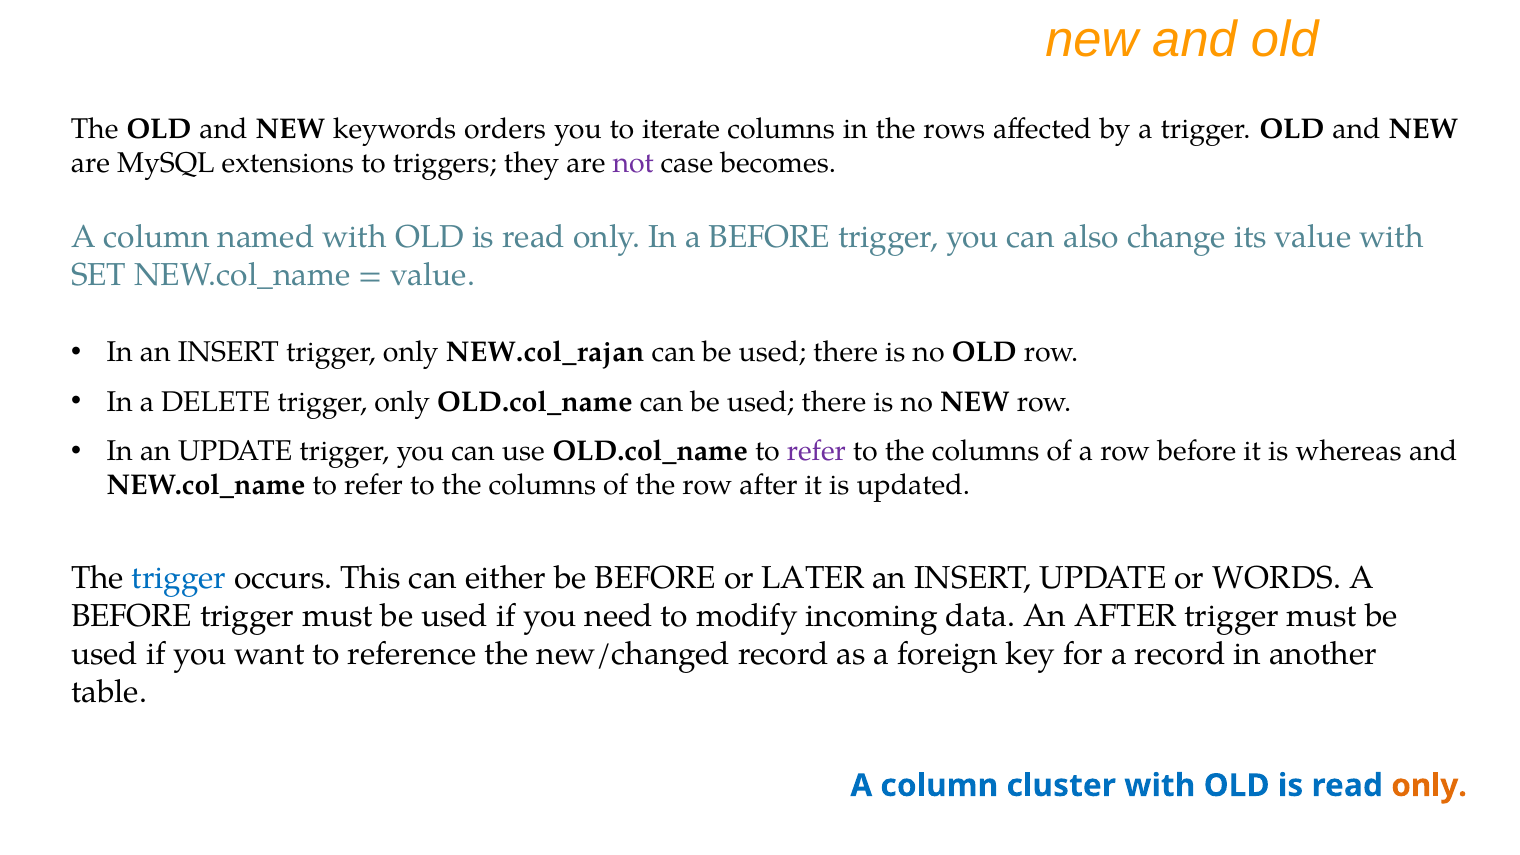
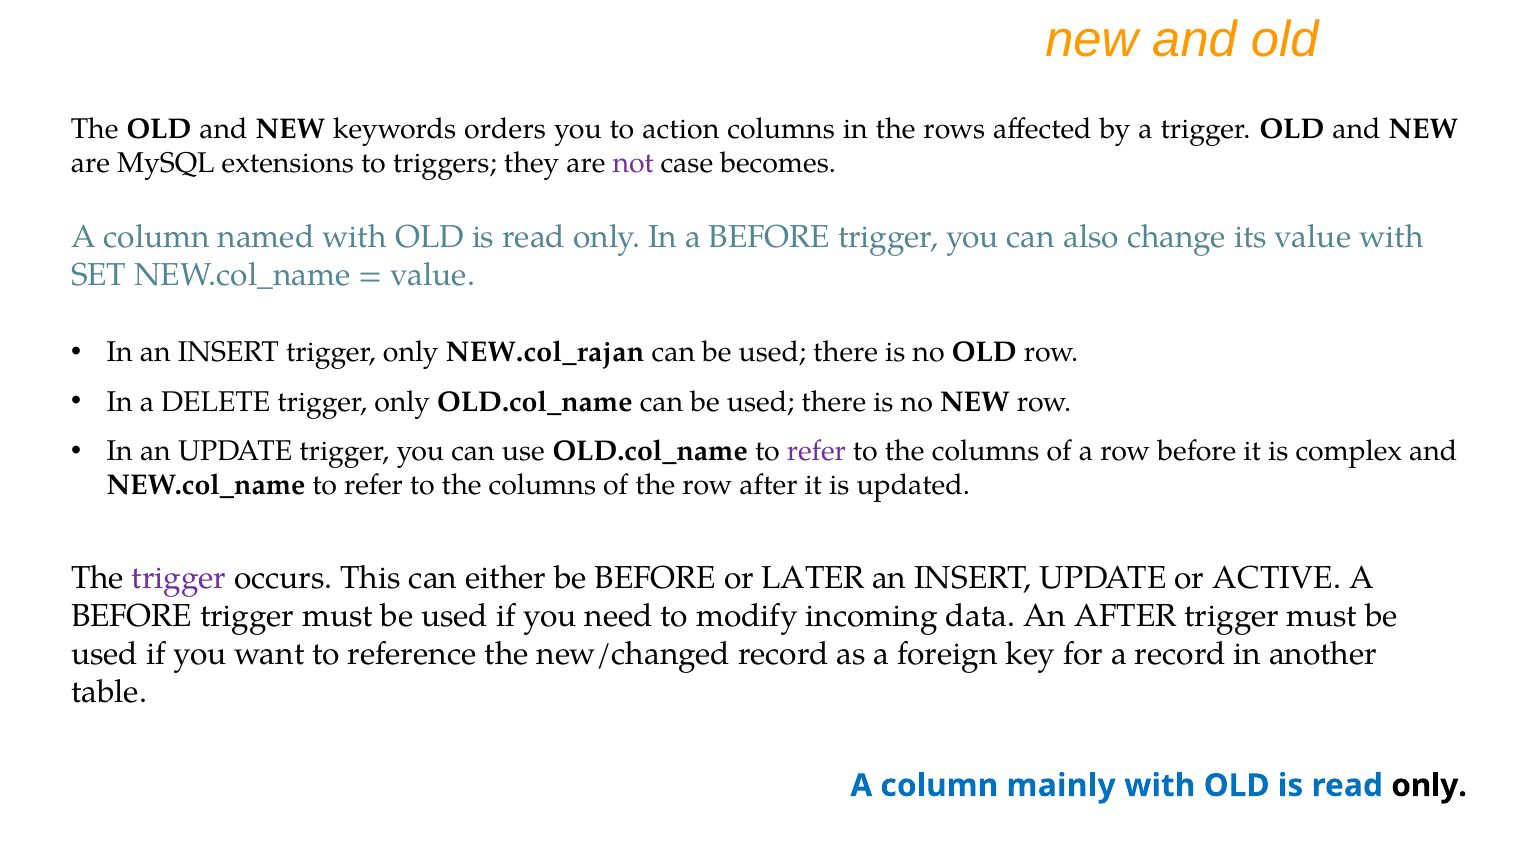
iterate: iterate -> action (681, 129)
whereas: whereas -> complex (1349, 451)
trigger colour: blue -> purple (179, 578)
WORDS: WORDS -> ACTIVE (1277, 578)
cluster: cluster -> mainly (1061, 786)
only colour: orange -> black (1429, 786)
